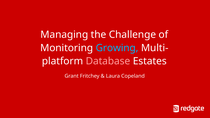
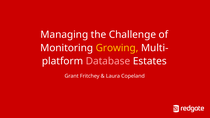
Growing colour: light blue -> yellow (117, 48)
